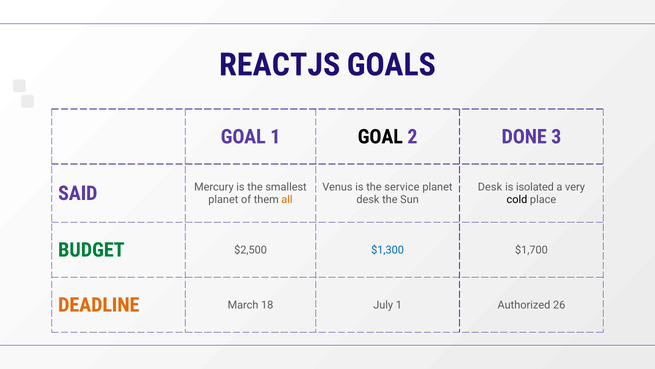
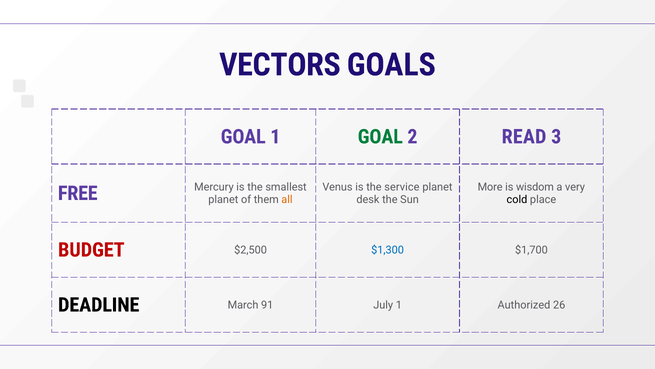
REACTJS: REACTJS -> VECTORS (280, 65)
GOAL colour: black -> green (380, 137)
DONE: DONE -> READ (524, 137)
Desk: Desk -> More (490, 187)
isolated: isolated -> wisdom (535, 187)
SAID: SAID -> FREE (78, 193)
BUDGET colour: green -> red (91, 250)
DEADLINE colour: orange -> black (99, 305)
18: 18 -> 91 (267, 304)
